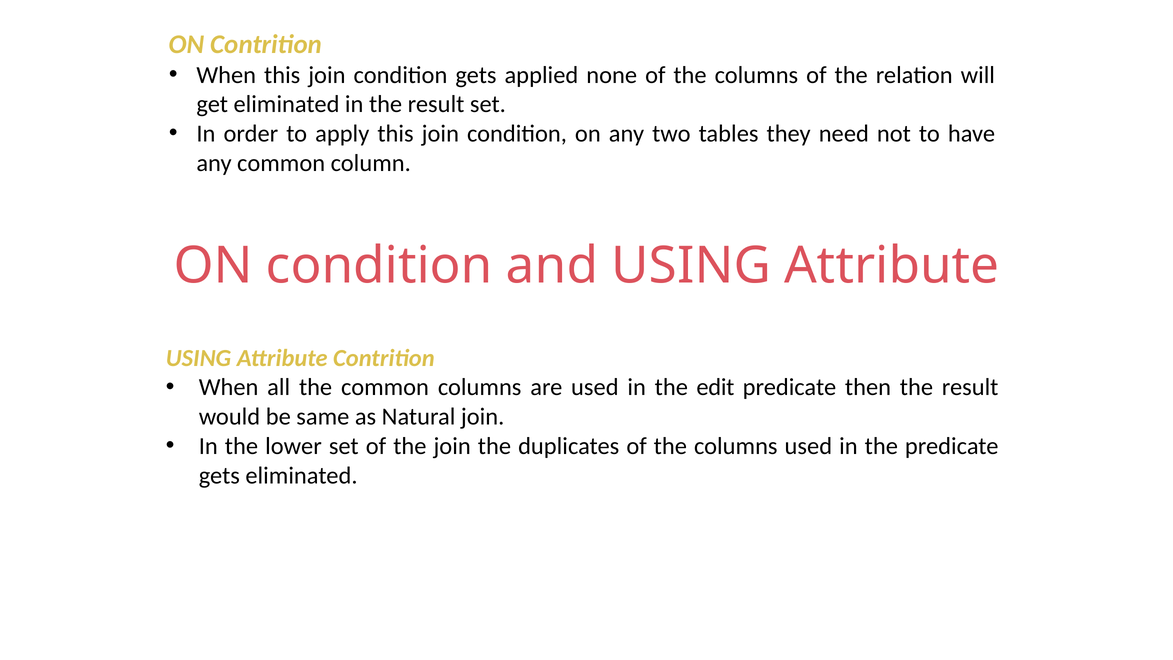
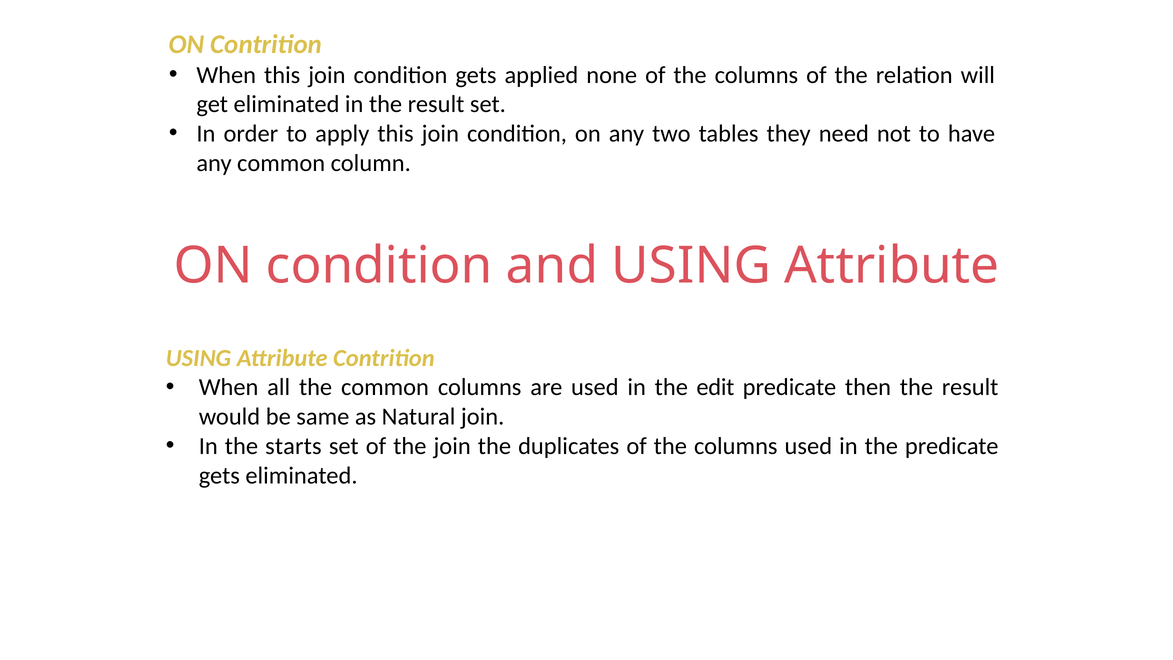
lower: lower -> starts (293, 446)
